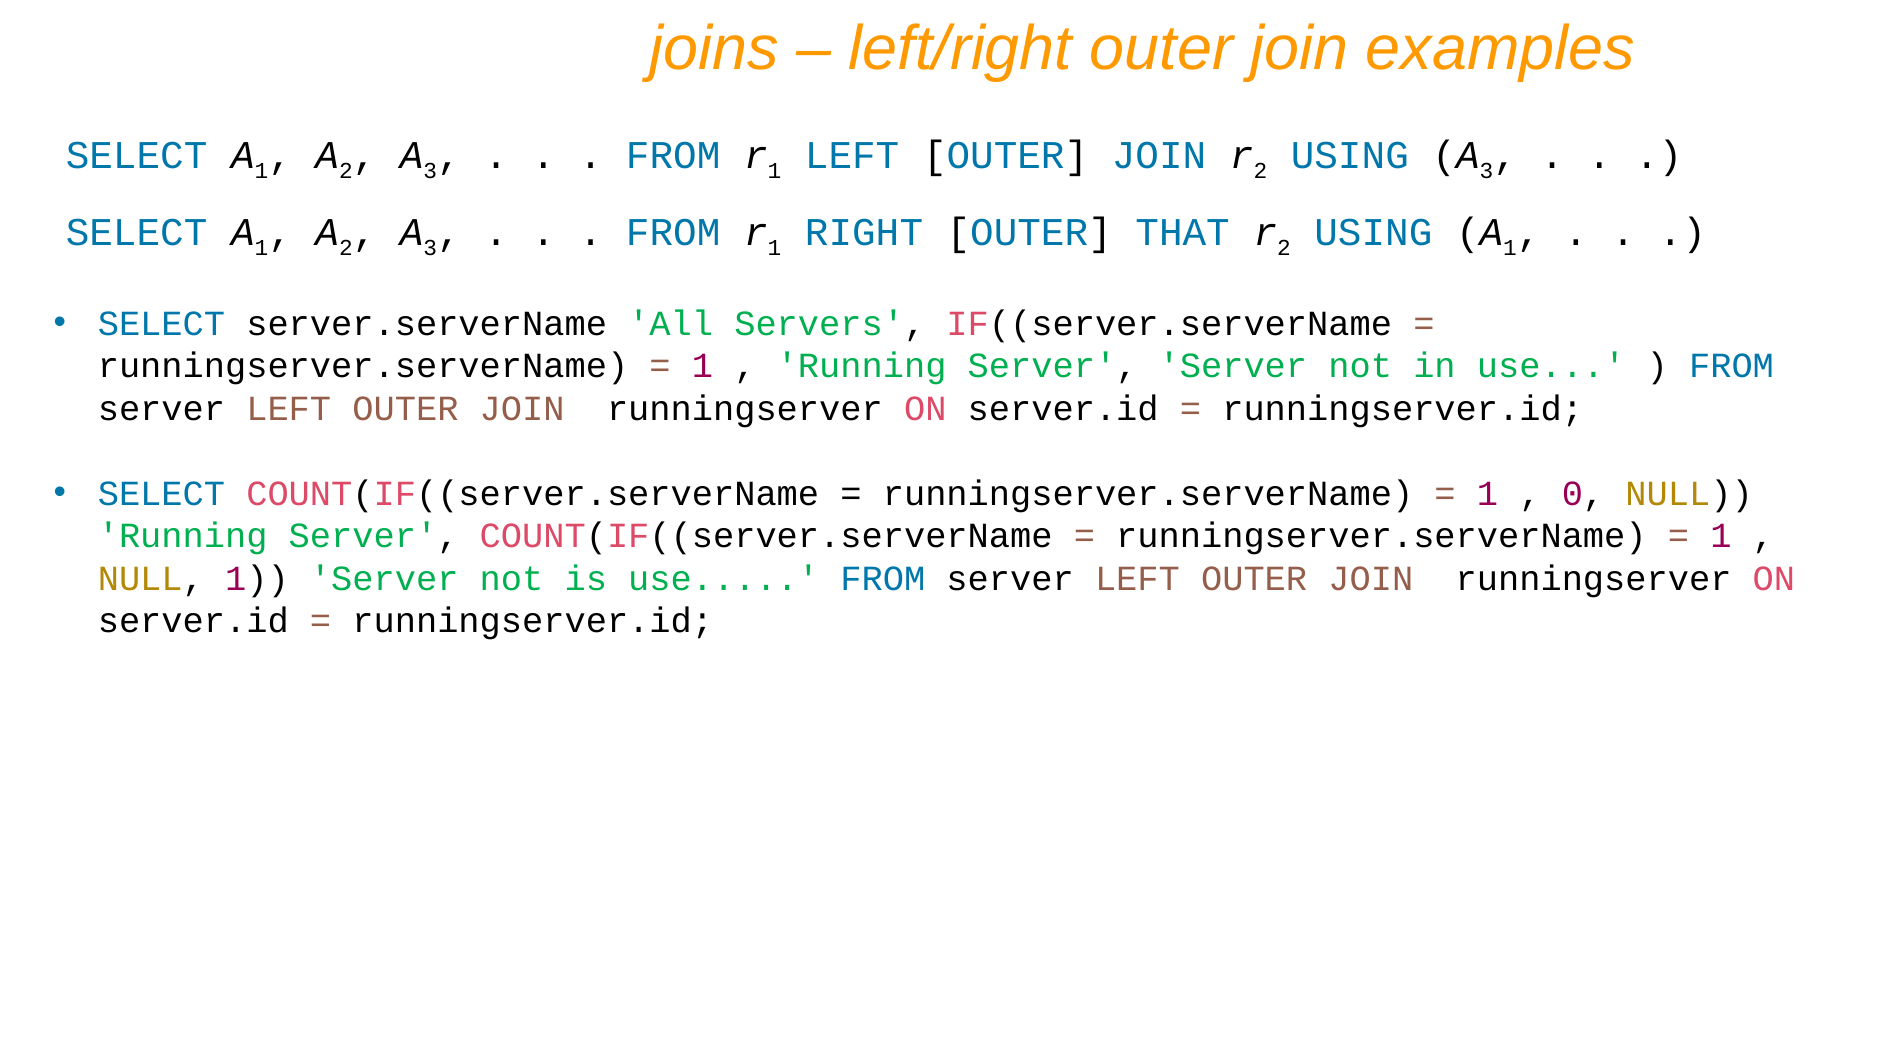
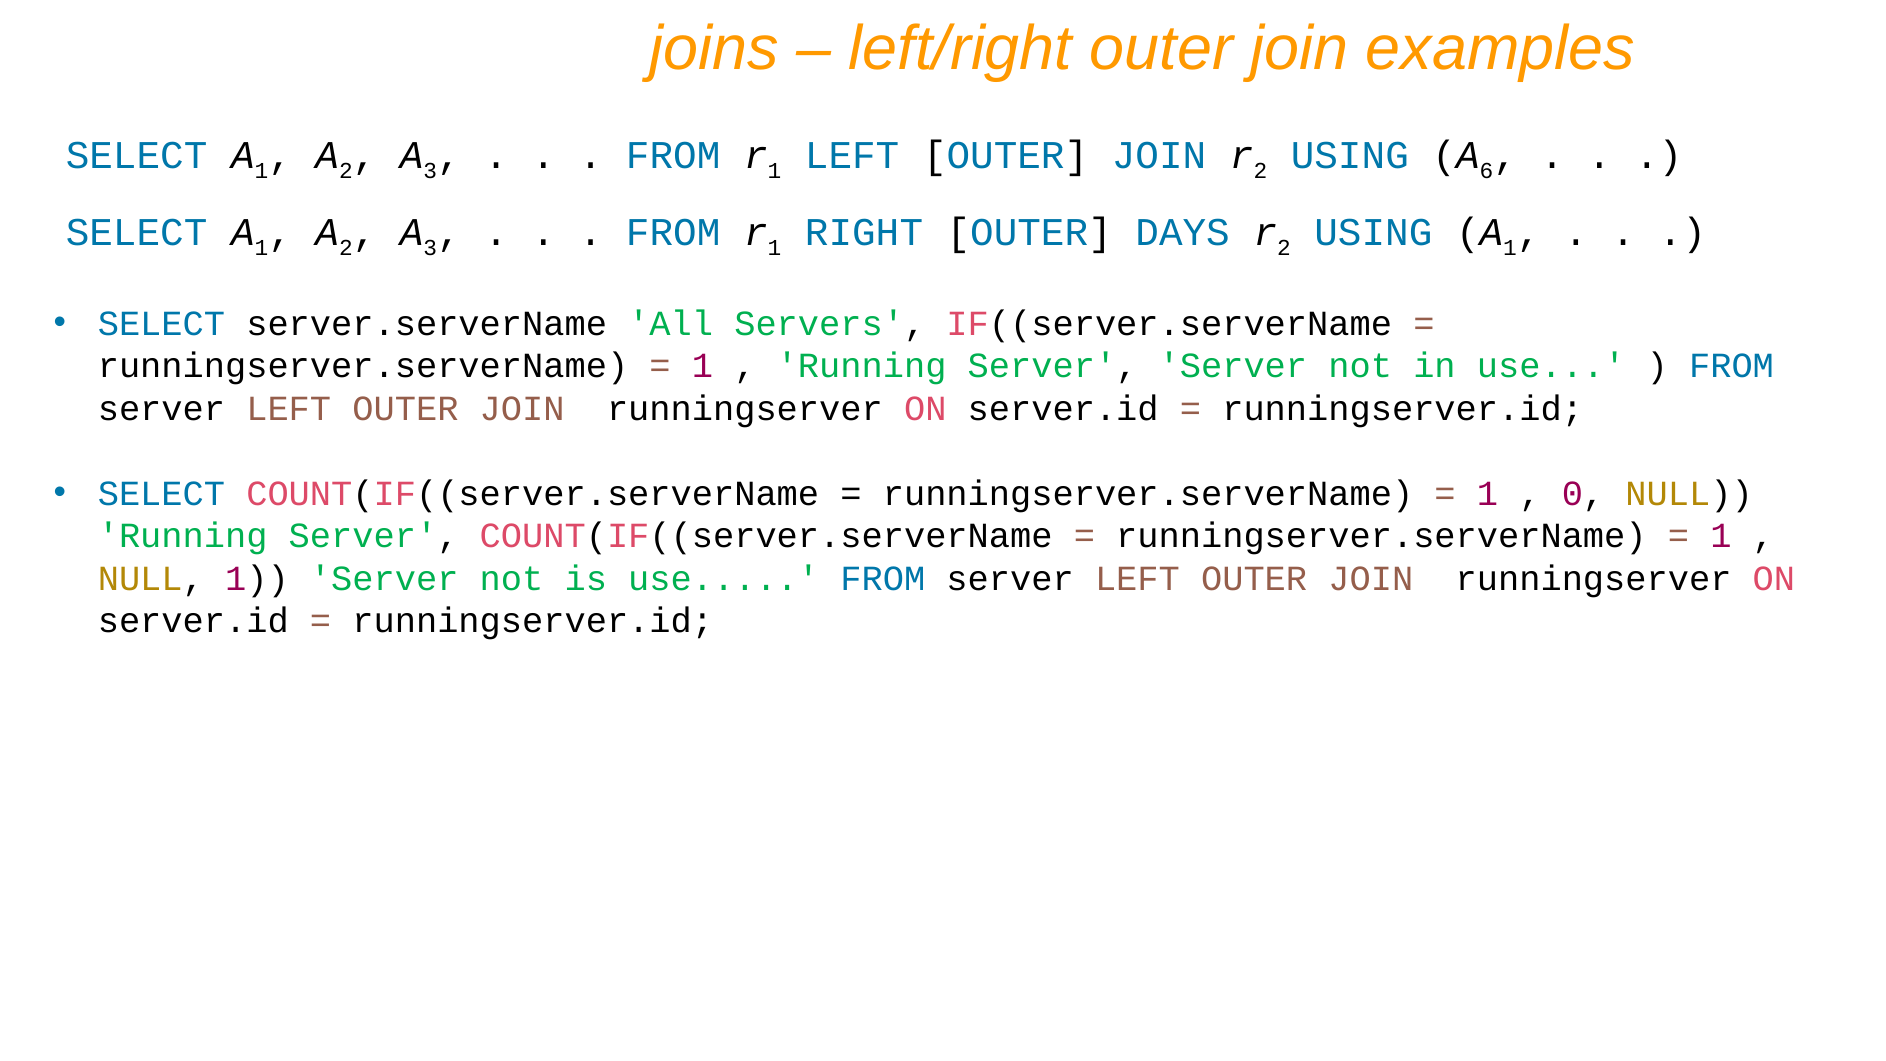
3: 3 -> 6 (1486, 171)
THAT: THAT -> DAYS (1183, 233)
